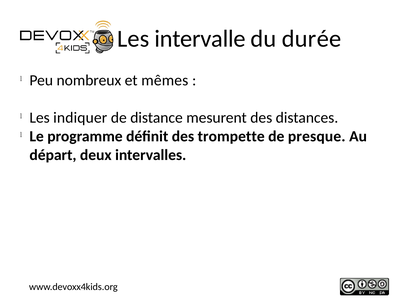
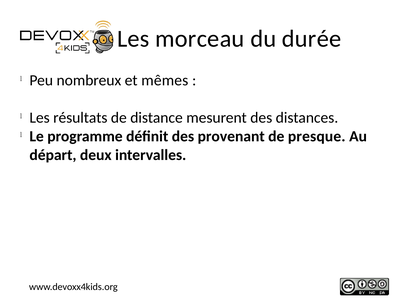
intervalle: intervalle -> morceau (200, 39)
indiquer: indiquer -> résultats (80, 118)
trompette: trompette -> provenant (231, 136)
